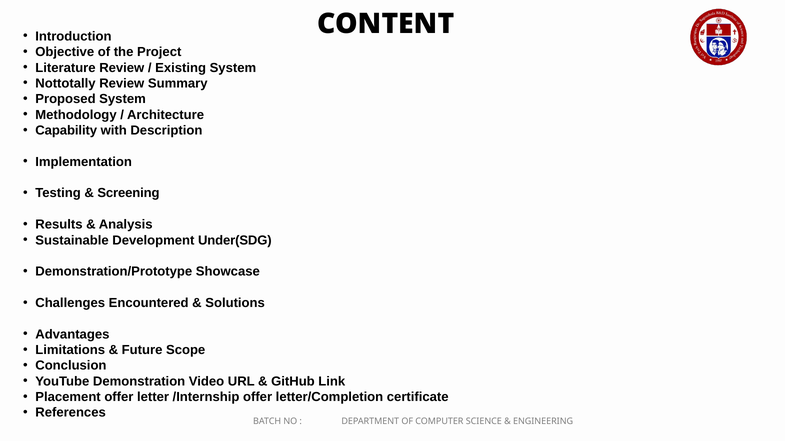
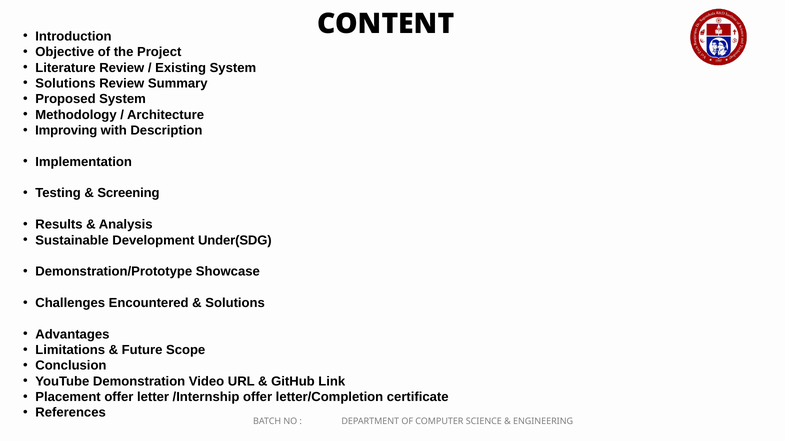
Nottotally: Nottotally -> Solutions (65, 83)
Capability: Capability -> Improving (66, 131)
